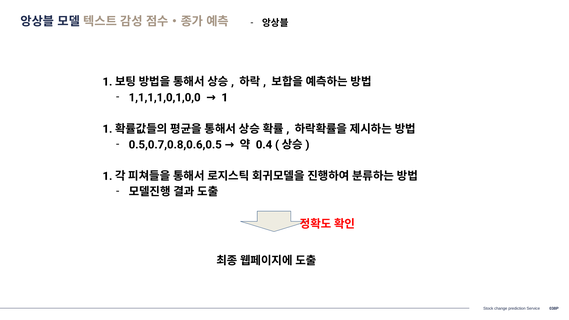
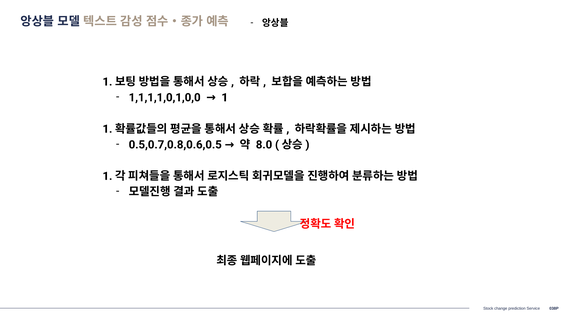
0.4: 0.4 -> 8.0 (264, 145)
